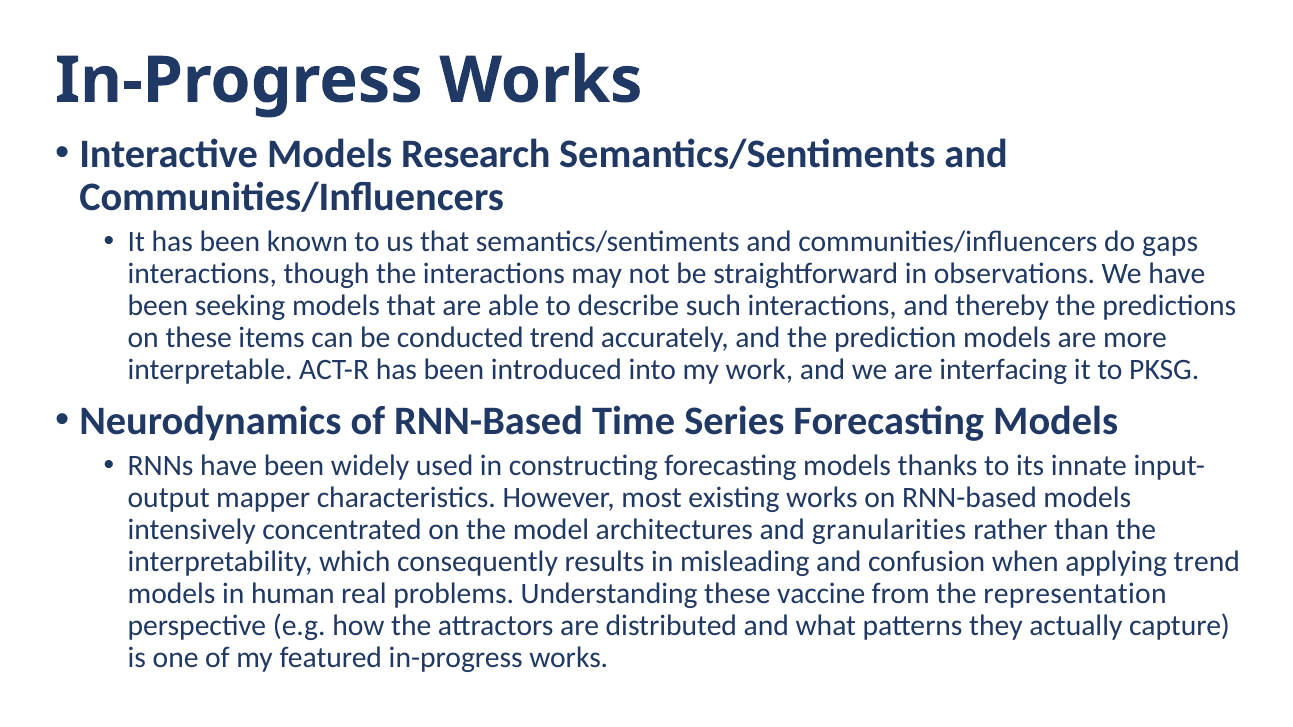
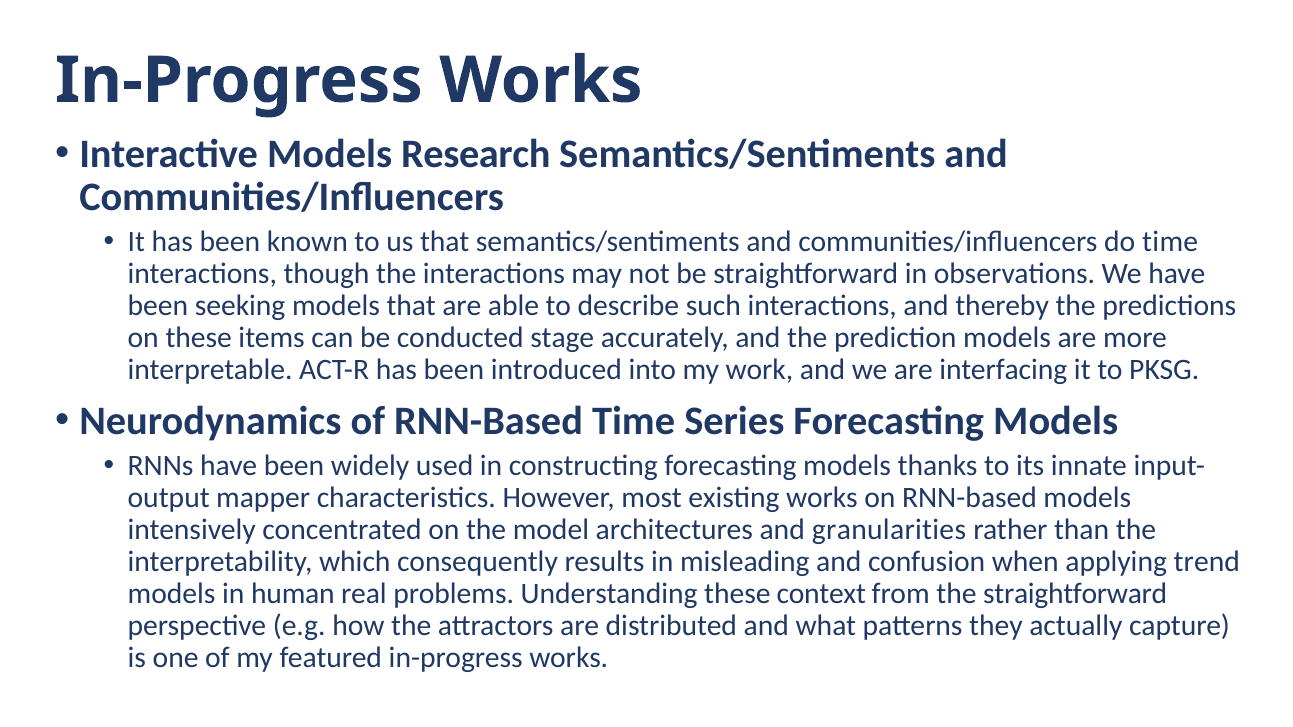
do gaps: gaps -> time (1170, 242)
conducted trend: trend -> stage (562, 338)
vaccine: vaccine -> context (821, 594)
the representation: representation -> straightforward (1075, 594)
